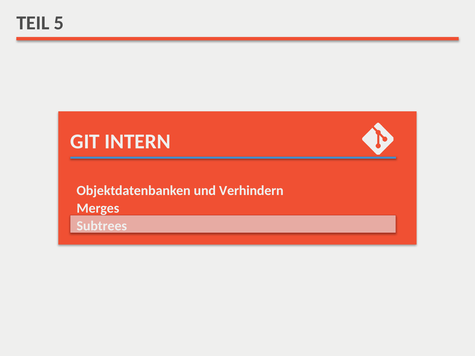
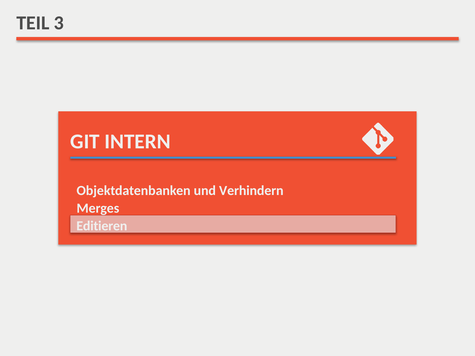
5: 5 -> 3 (59, 23)
Subtrees: Subtrees -> Editieren (102, 226)
